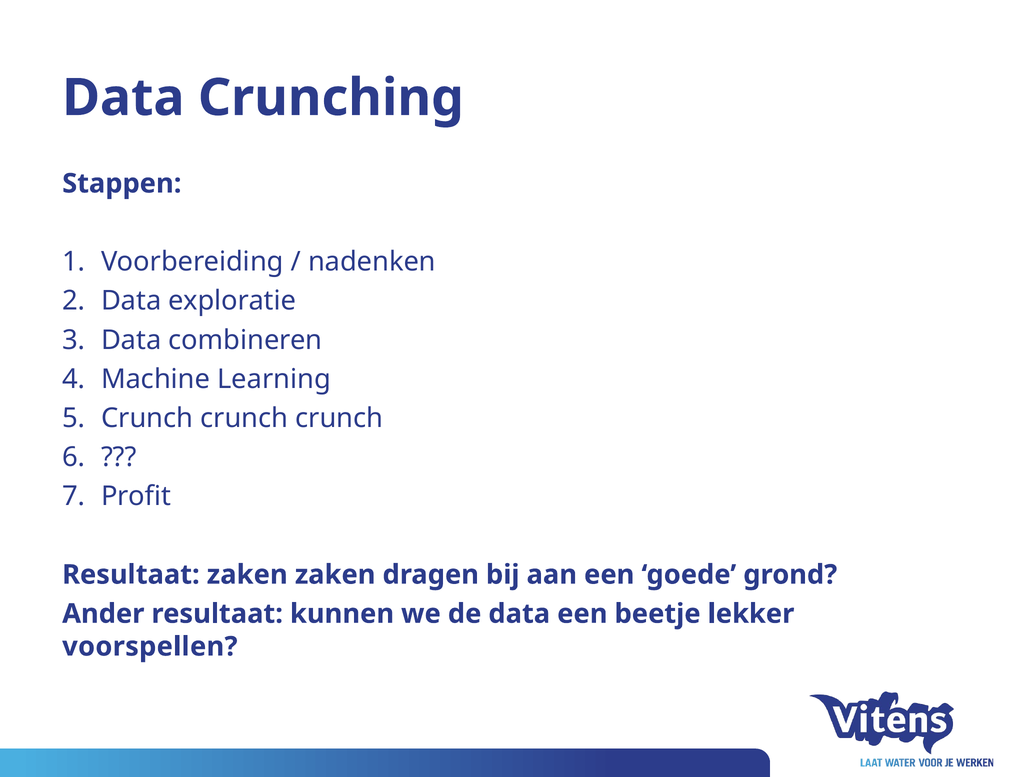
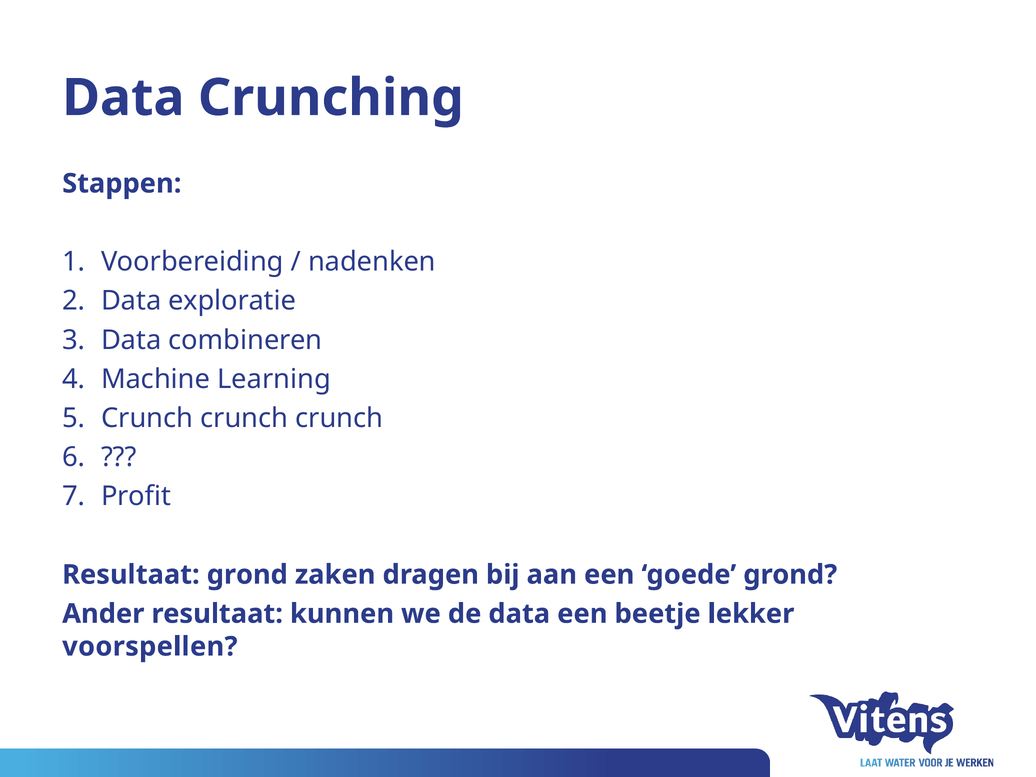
Resultaat zaken: zaken -> grond (247, 575)
